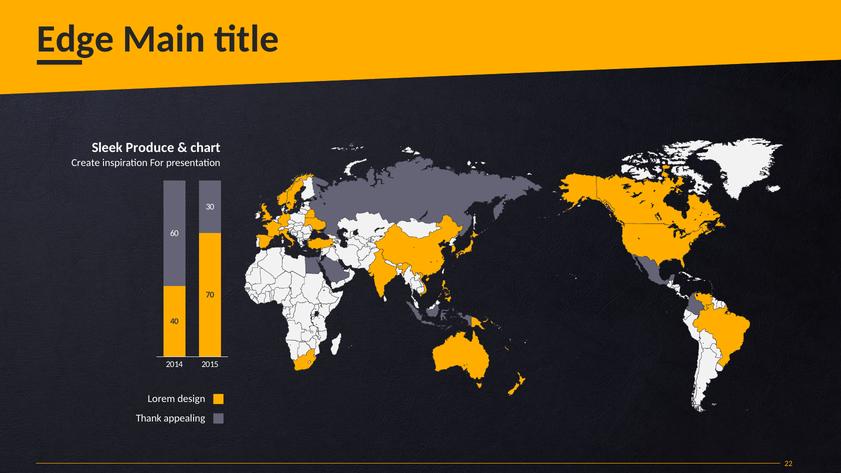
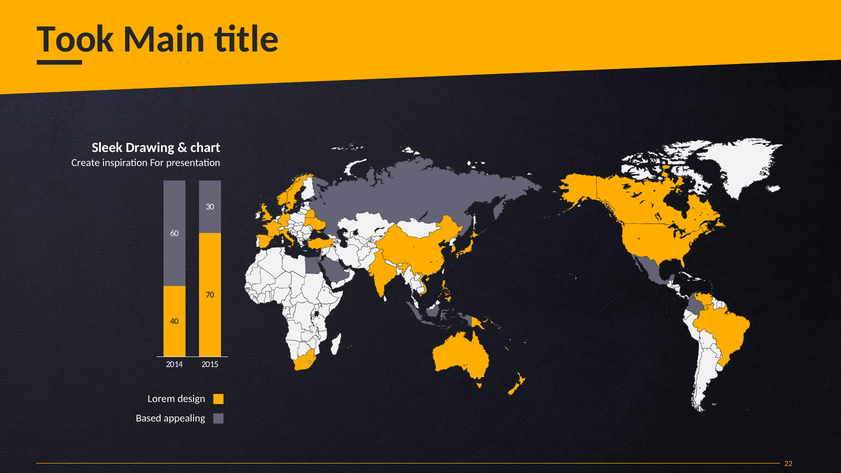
Edge: Edge -> Took (76, 39)
Produce: Produce -> Drawing (150, 148)
Thank: Thank -> Based (149, 418)
